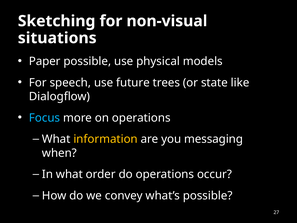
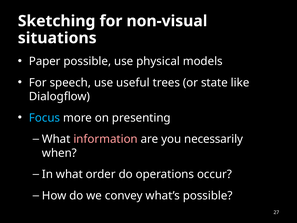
future: future -> useful (133, 82)
on operations: operations -> presenting (141, 118)
information colour: yellow -> pink (106, 139)
messaging: messaging -> necessarily (214, 139)
